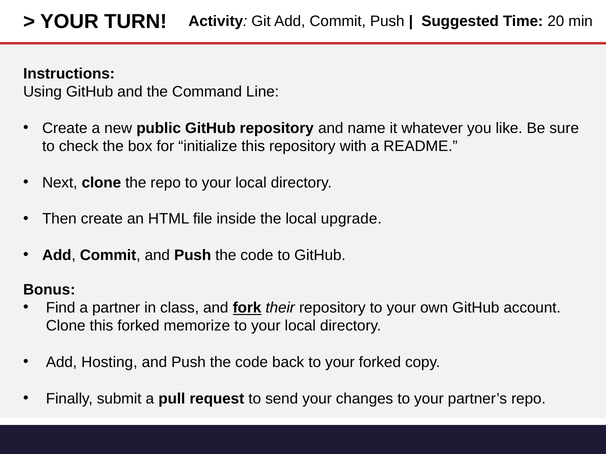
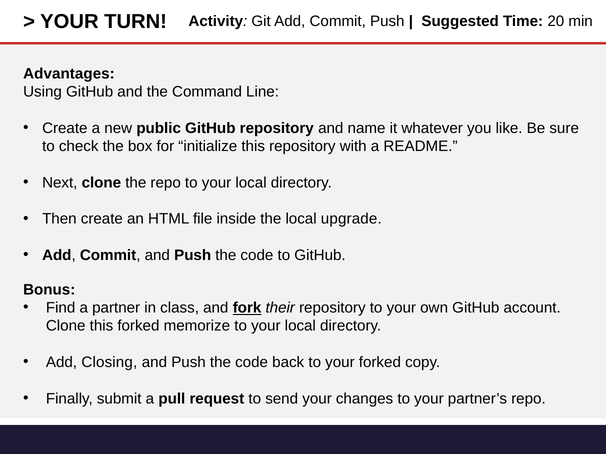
Instructions: Instructions -> Advantages (69, 74)
Hosting: Hosting -> Closing (109, 363)
